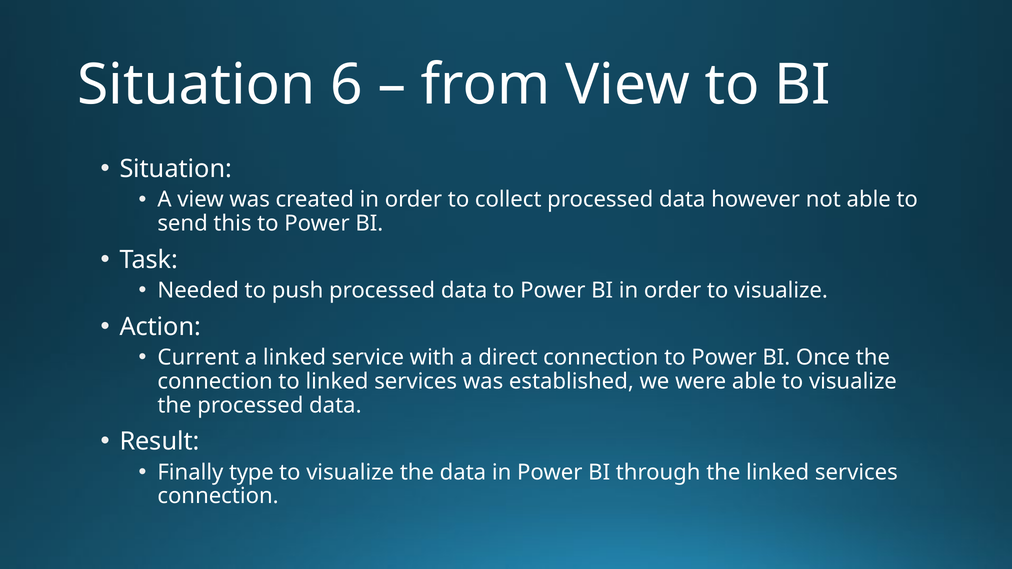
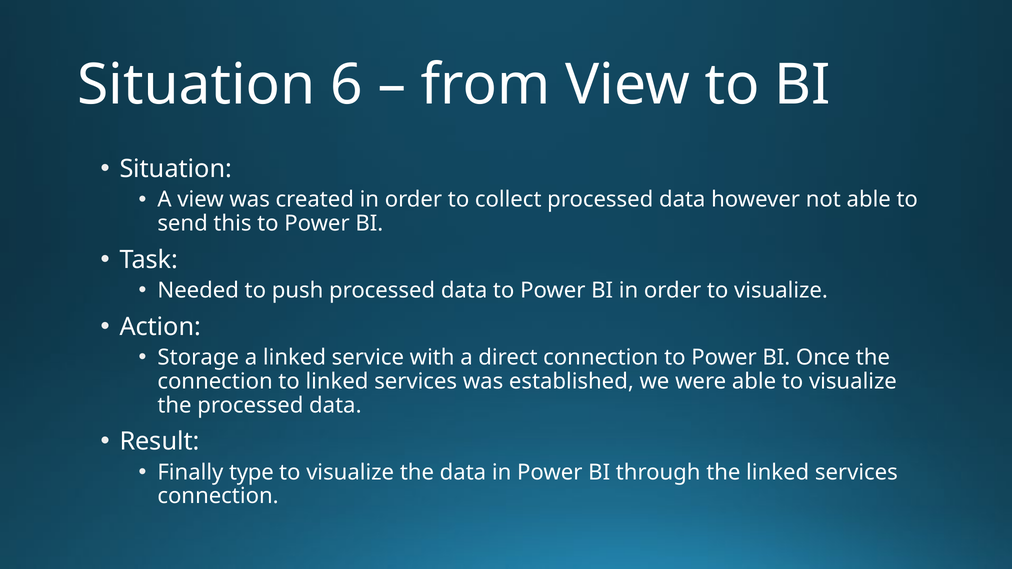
Current: Current -> Storage (198, 358)
